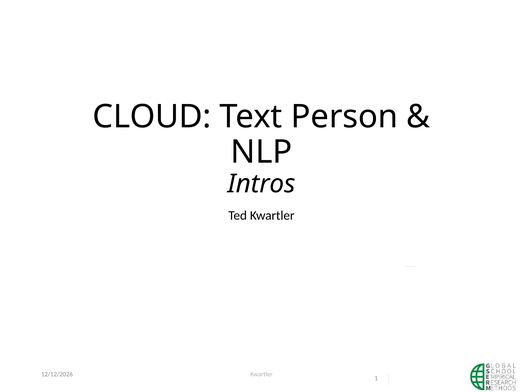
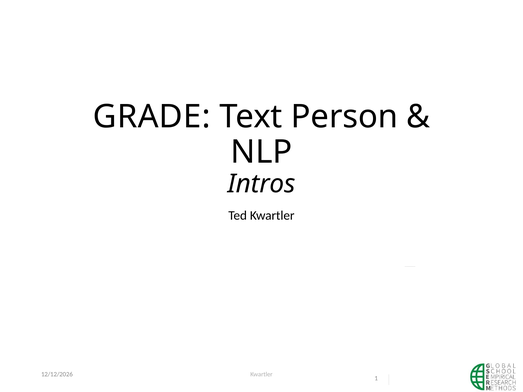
CLOUD: CLOUD -> GRADE (152, 117)
